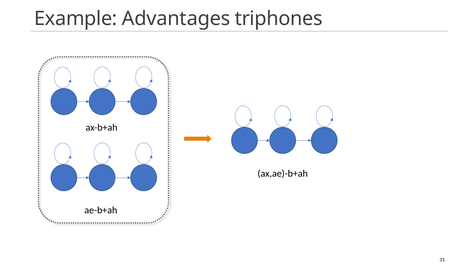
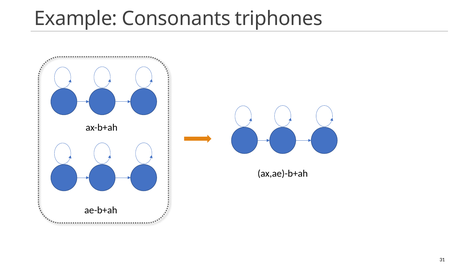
Advantages: Advantages -> Consonants (176, 19)
